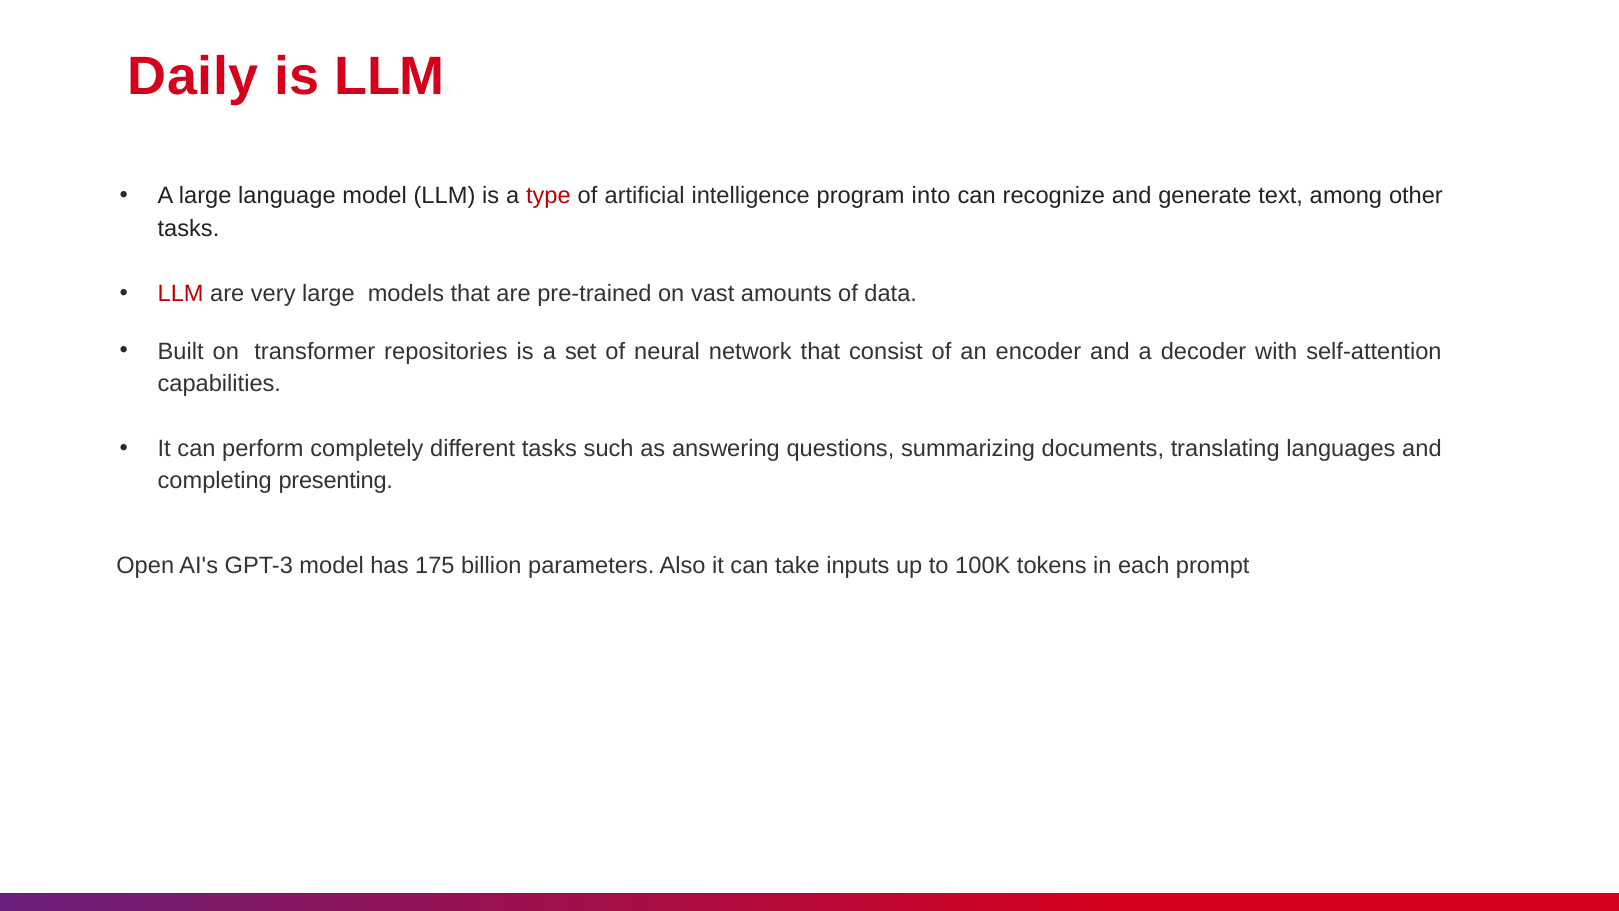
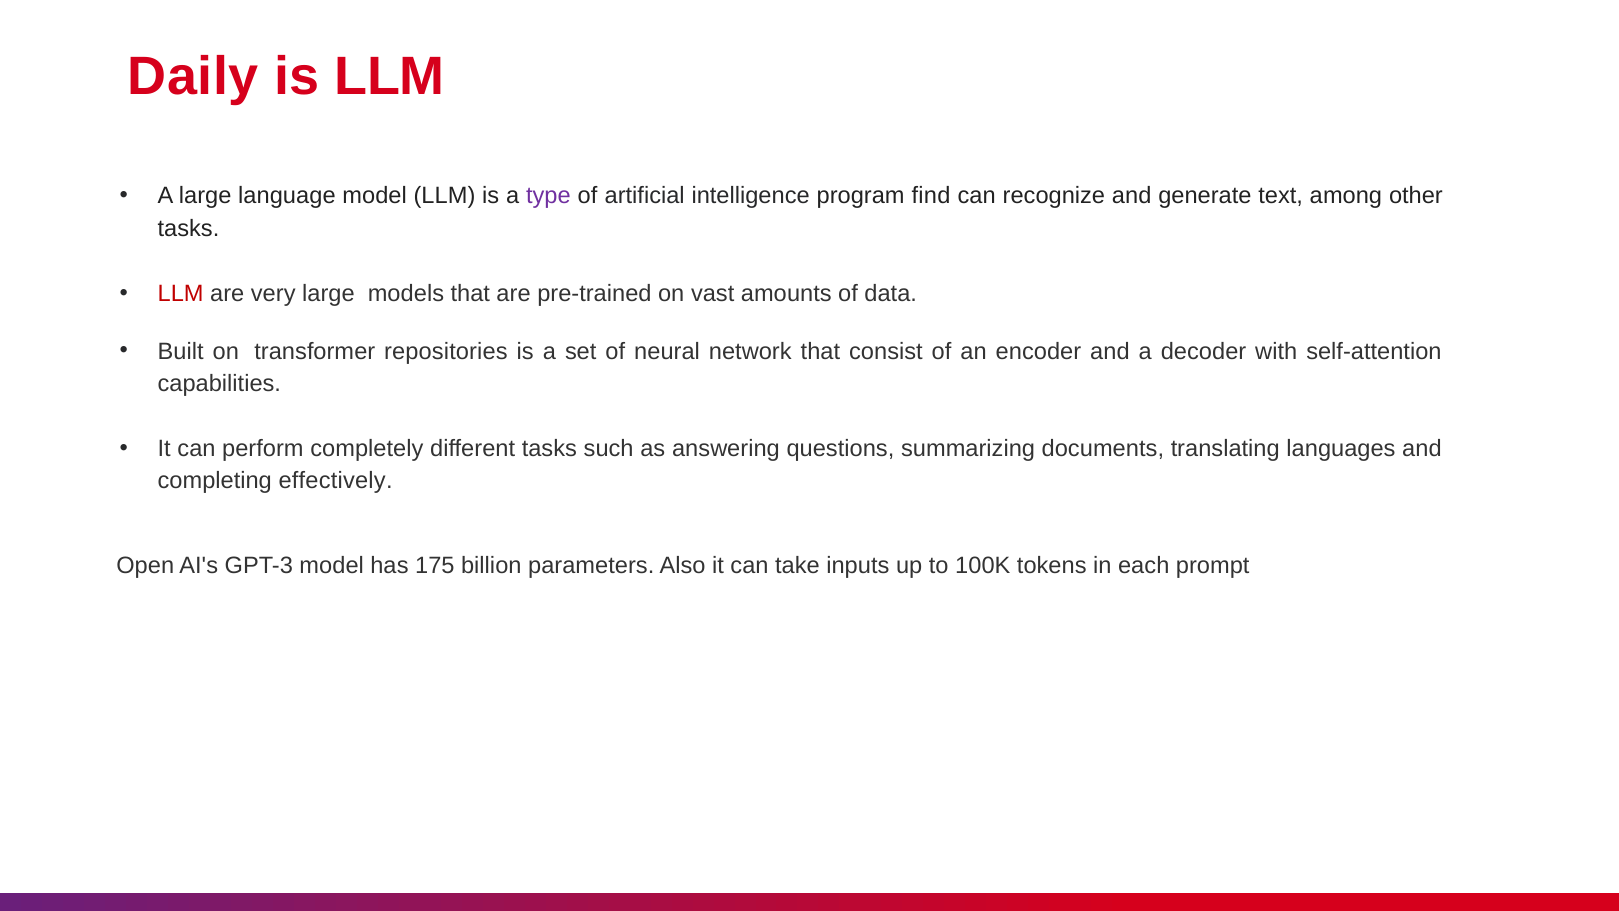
type colour: red -> purple (548, 196)
into: into -> find (931, 196)
presenting: presenting -> effectively (336, 481)
